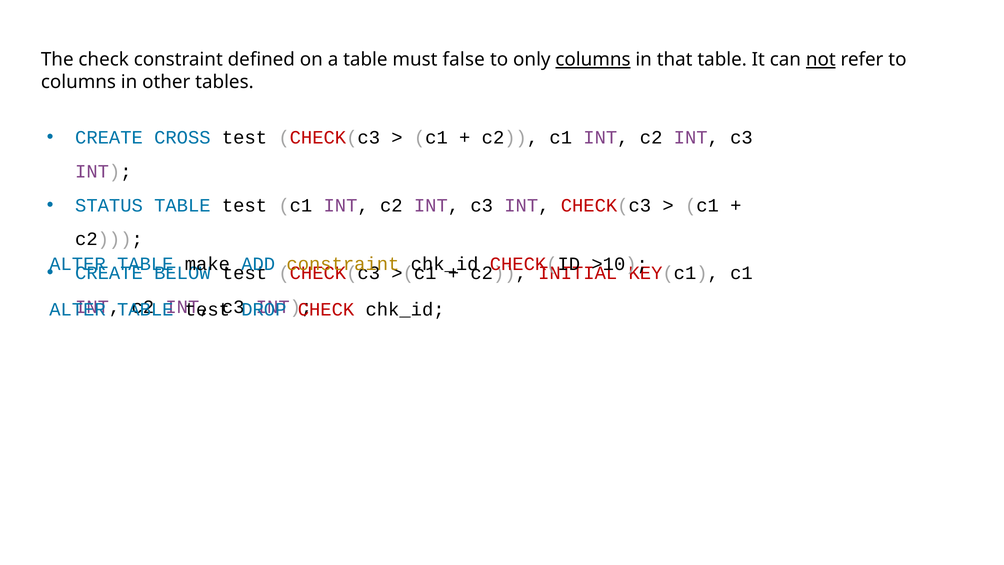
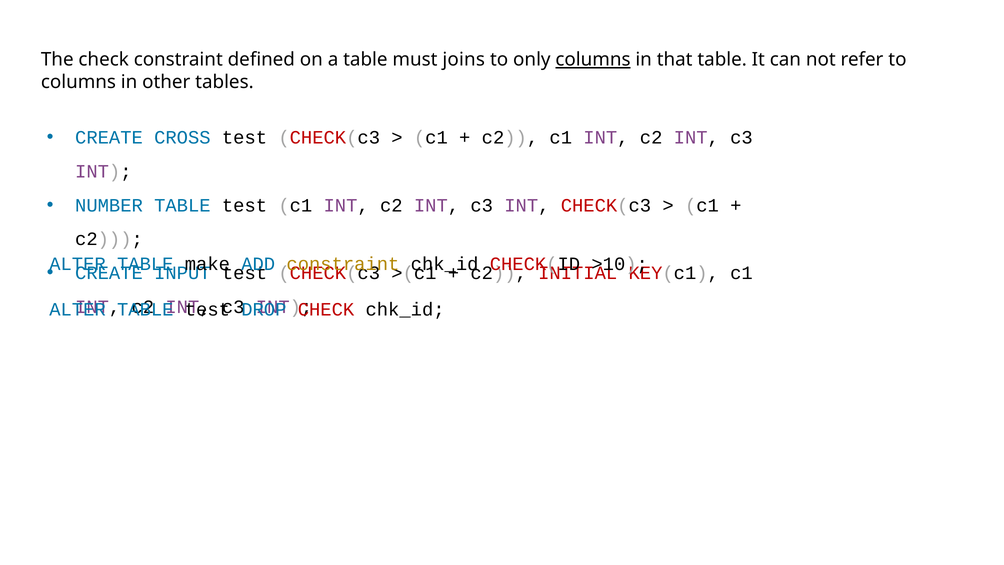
false: false -> joins (464, 60)
not underline: present -> none (821, 60)
STATUS: STATUS -> NUMBER (109, 205)
BELOW: BELOW -> INPUT (182, 273)
